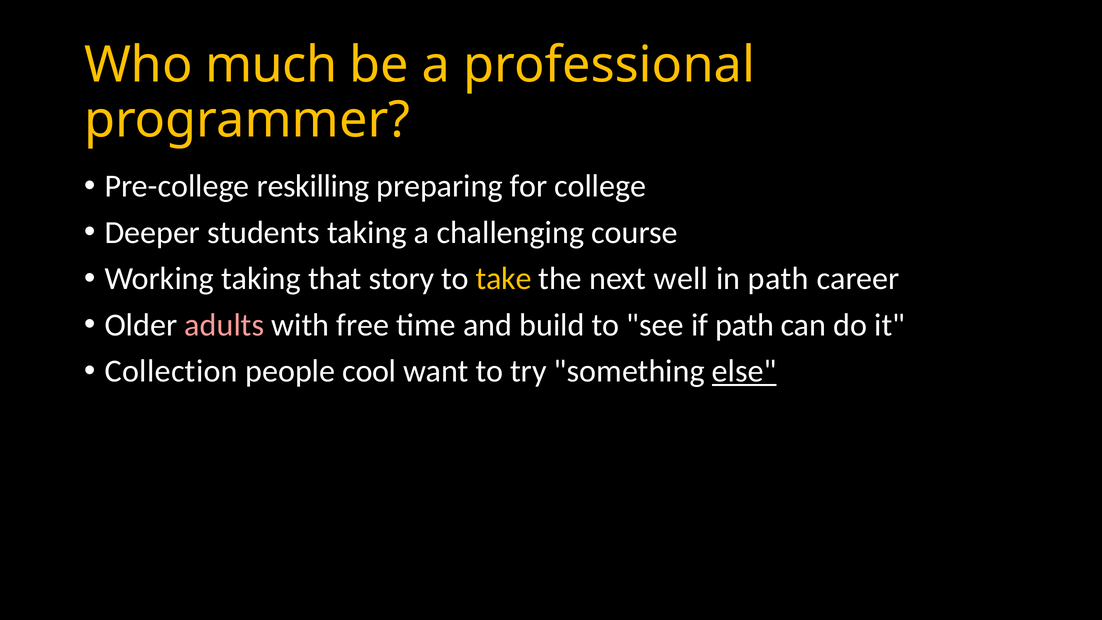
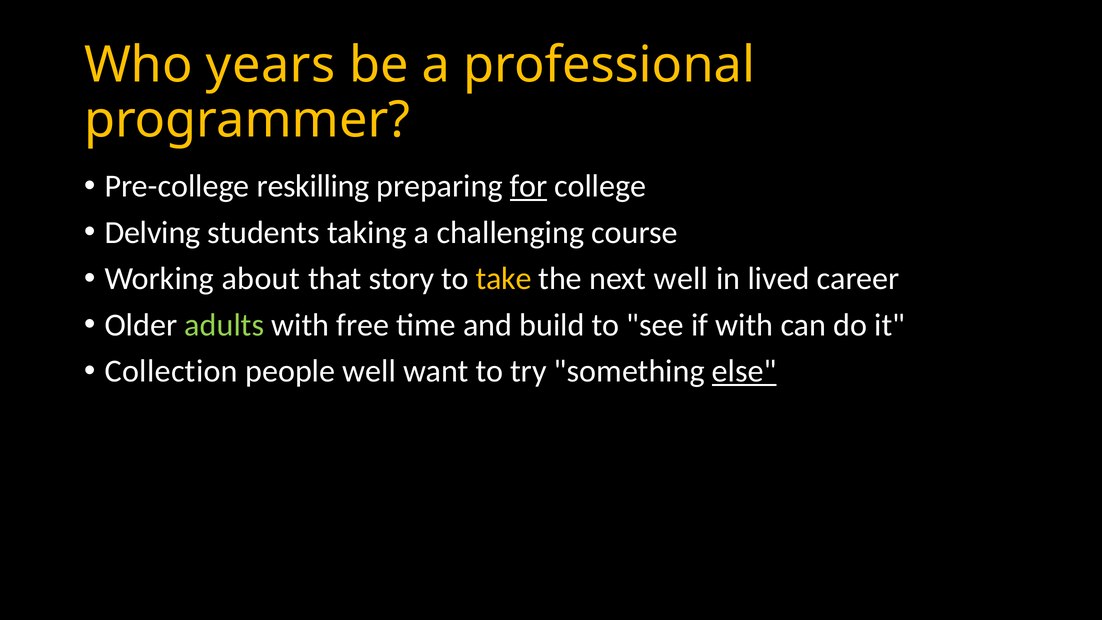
much: much -> years (271, 65)
for underline: none -> present (529, 186)
Deeper: Deeper -> Delving (153, 233)
Working taking: taking -> about (261, 279)
in path: path -> lived (779, 279)
adults colour: pink -> light green (224, 325)
if path: path -> with (744, 325)
people cool: cool -> well (369, 371)
